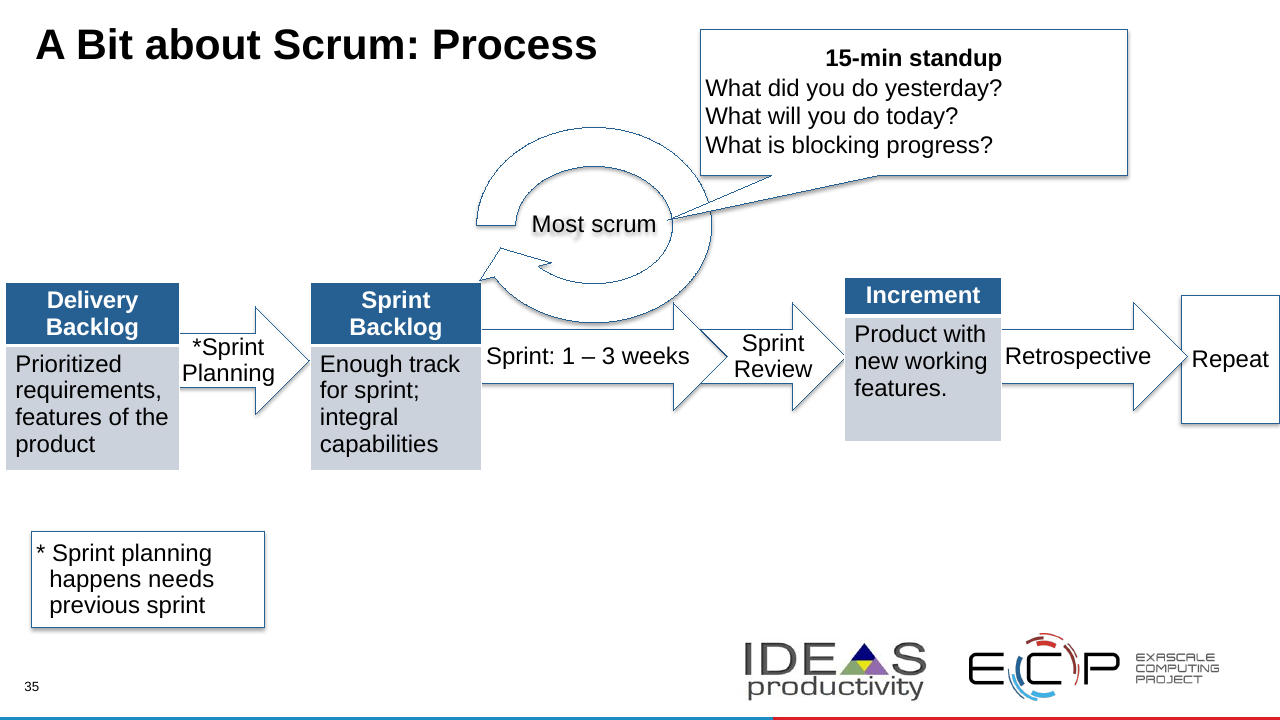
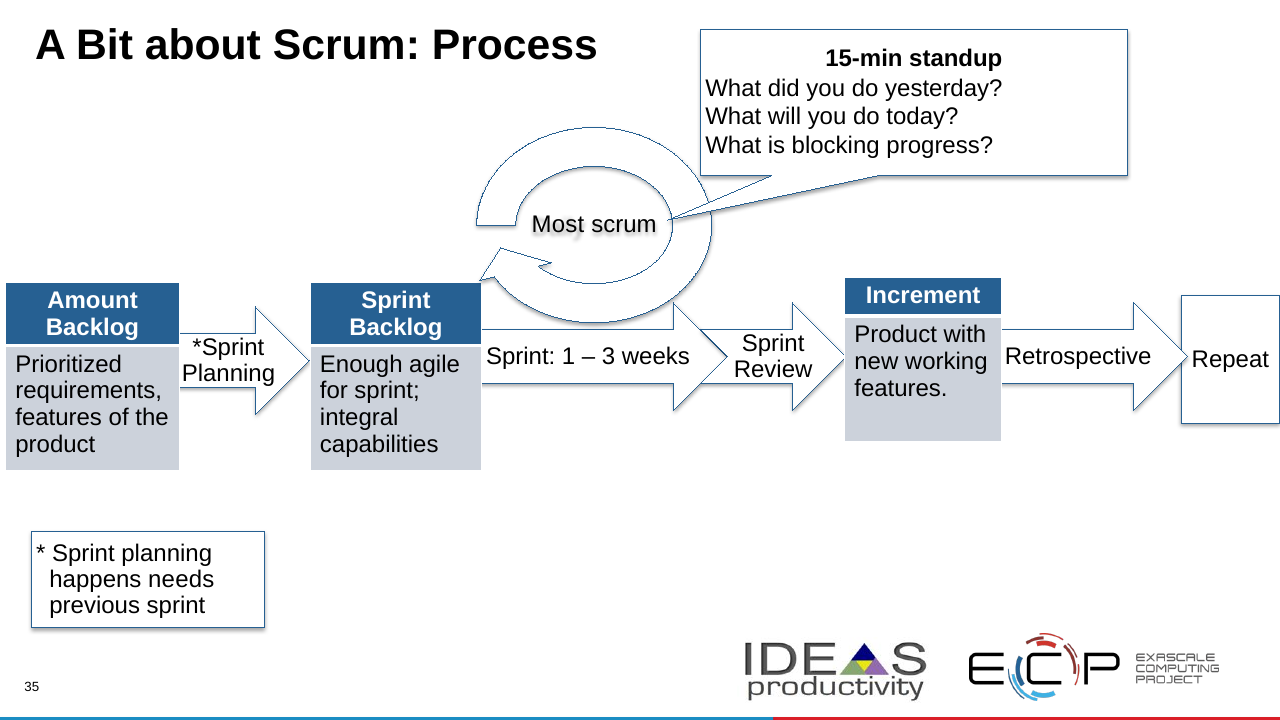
Delivery: Delivery -> Amount (93, 301)
track: track -> agile (435, 364)
